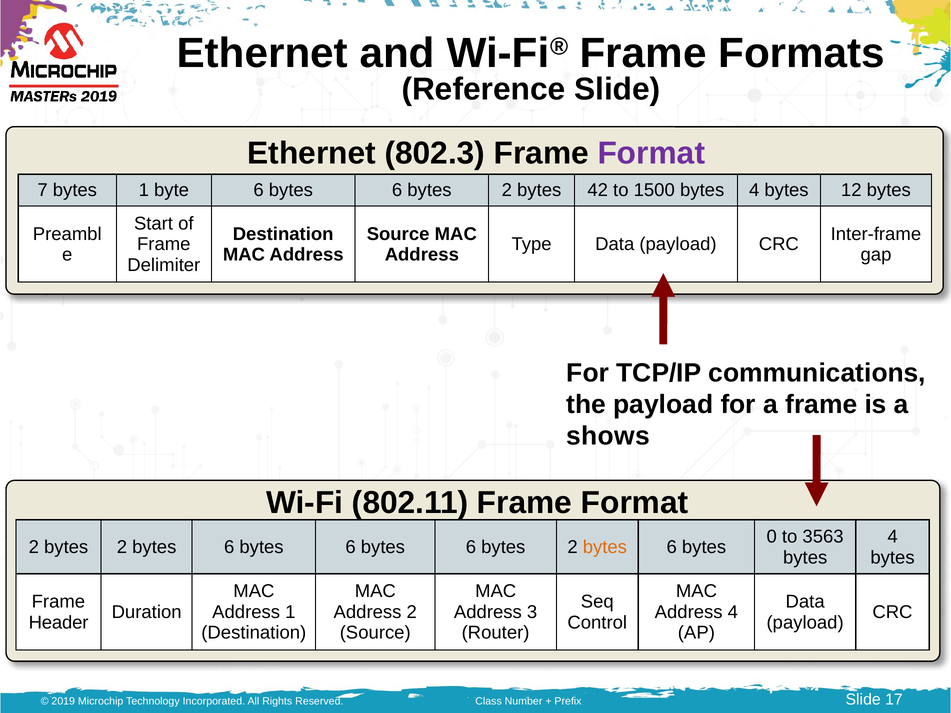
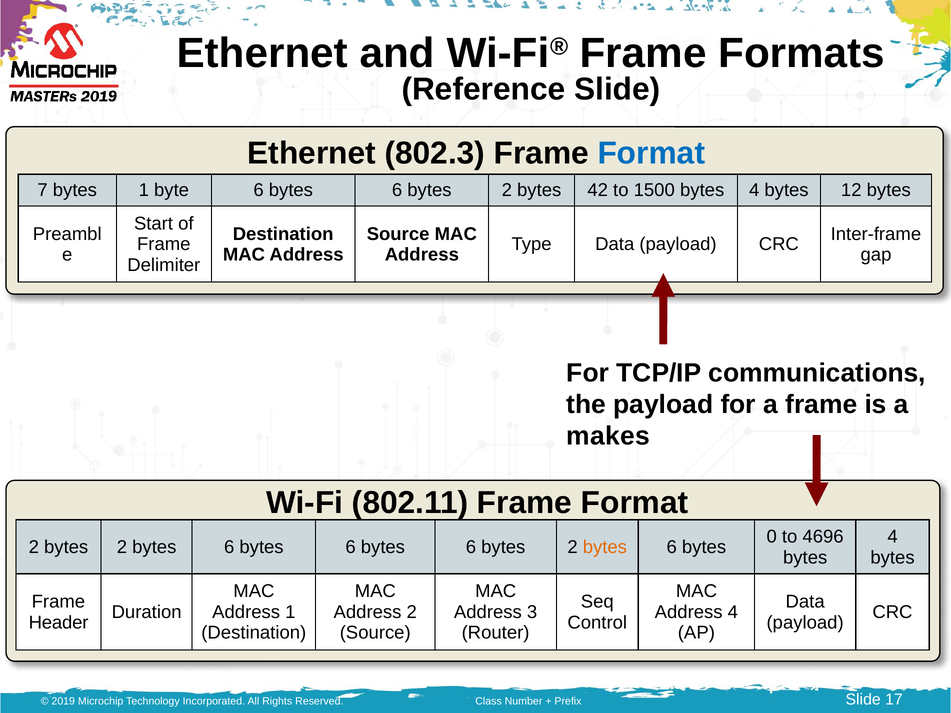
Format colour: purple -> blue (651, 153)
shows: shows -> makes (608, 436)
3563: 3563 -> 4696 (823, 537)
